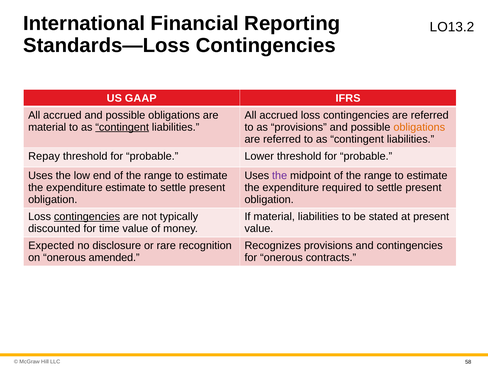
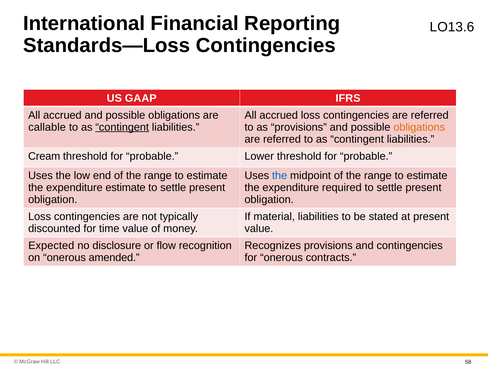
O13.2: O13.2 -> O13.6 (456, 27)
material: material -> callable (47, 127)
Repay: Repay -> Cream (44, 156)
the colour: purple -> blue (280, 176)
contingencies underline: present -> none (87, 217)
rare: rare -> flow (166, 246)
